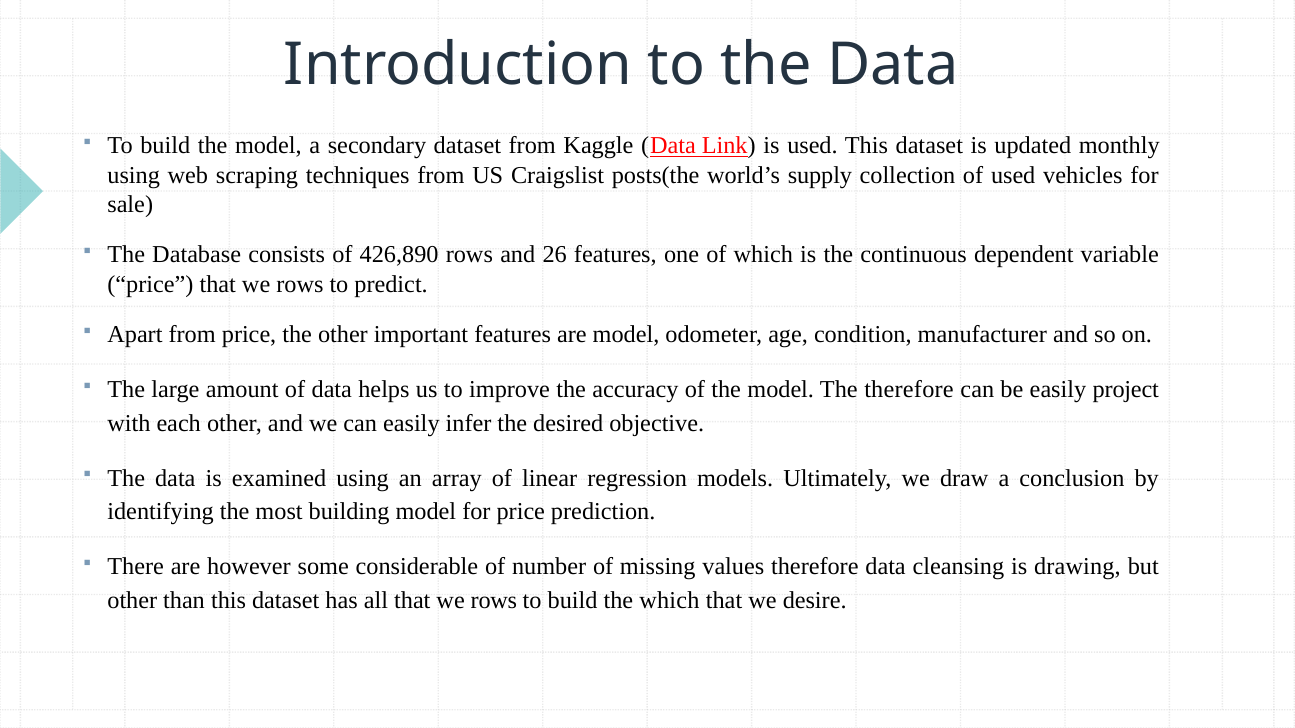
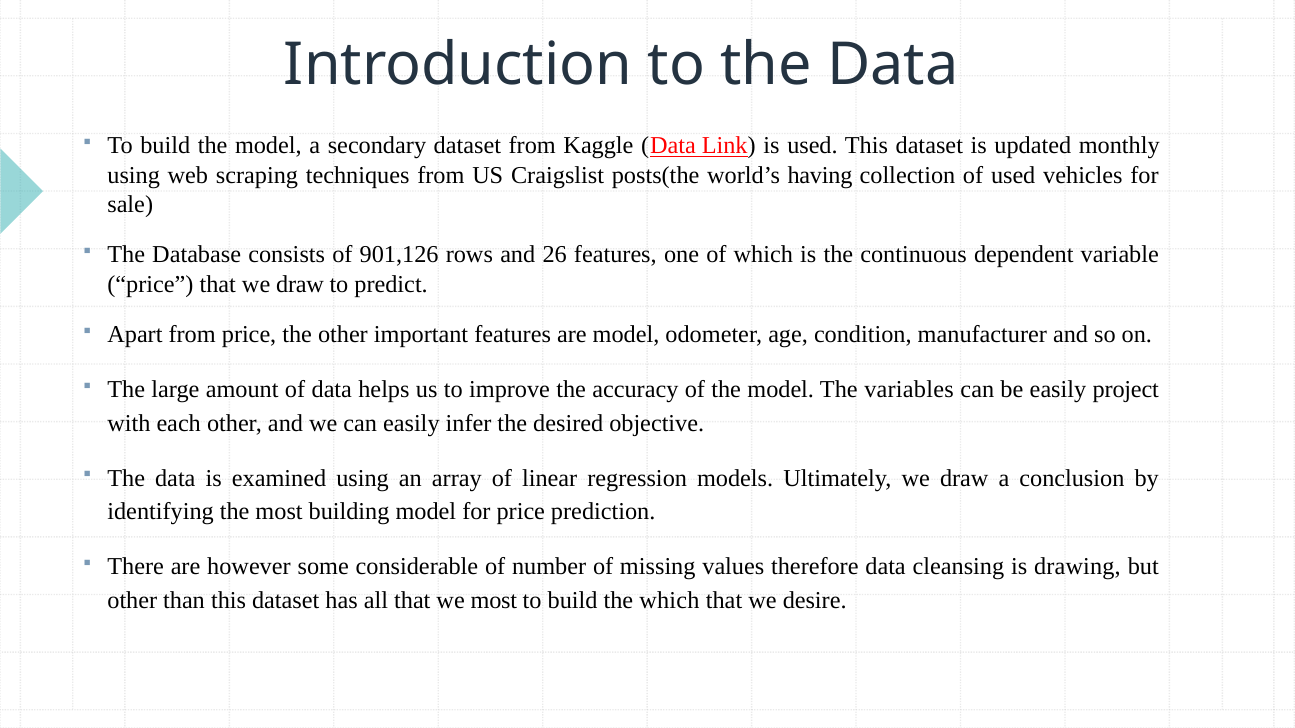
supply: supply -> having (820, 175)
426,890: 426,890 -> 901,126 (399, 255)
price that we rows: rows -> draw (300, 284)
The therefore: therefore -> variables (909, 390)
all that we rows: rows -> most (494, 601)
